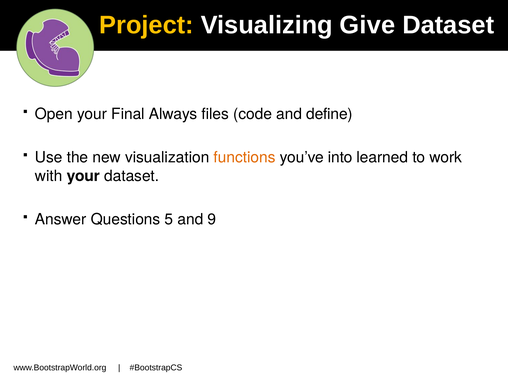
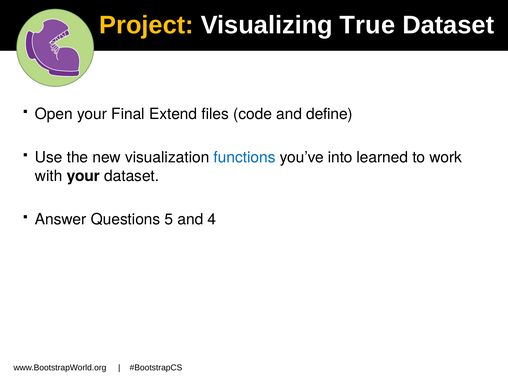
Give: Give -> True (367, 25)
Always: Always -> Extend (173, 114)
functions colour: orange -> blue (245, 157)
9: 9 -> 4 (212, 219)
